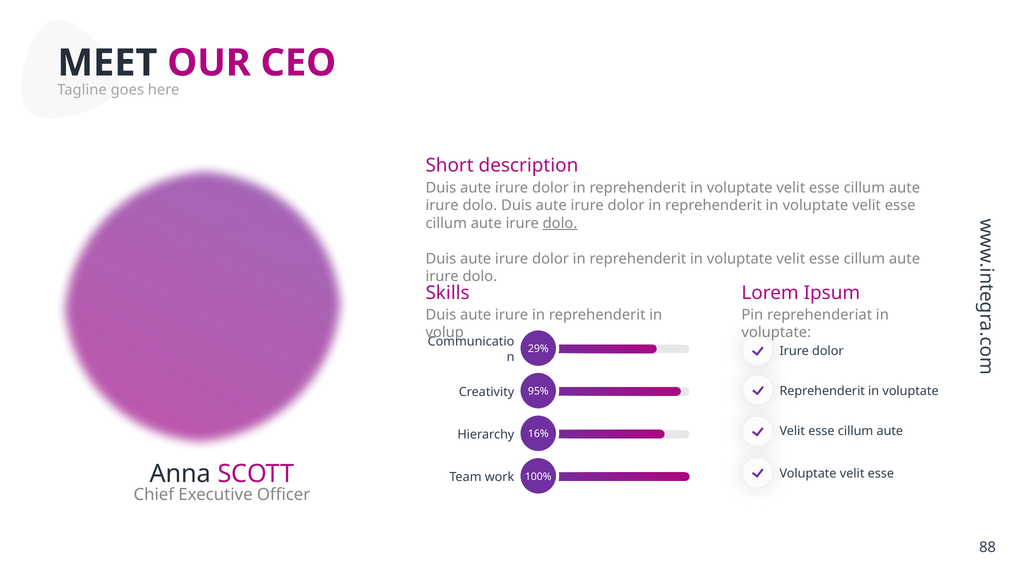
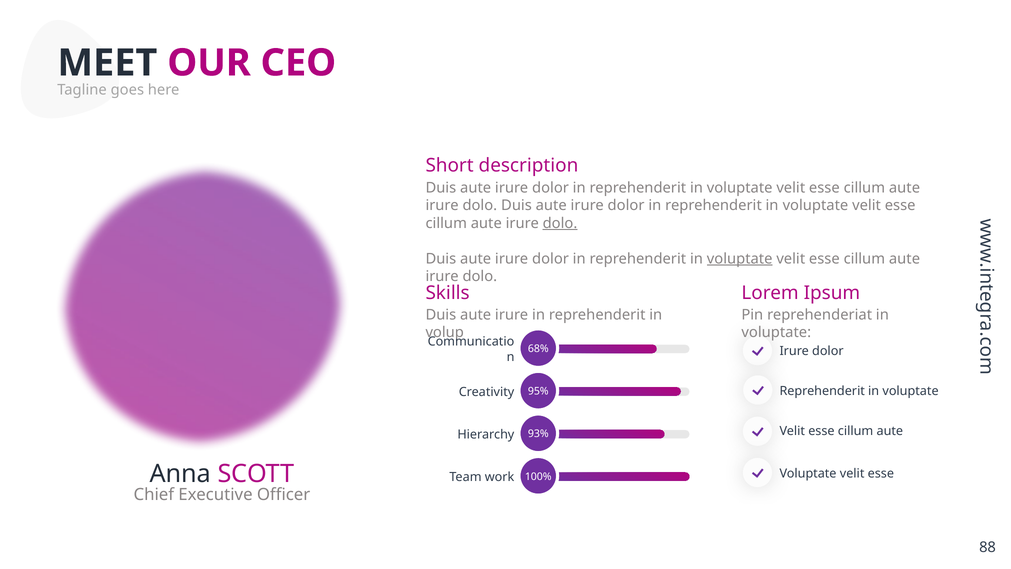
voluptate underline: none -> present (740, 259)
29%: 29% -> 68% (538, 349)
16%: 16% -> 93% (538, 434)
